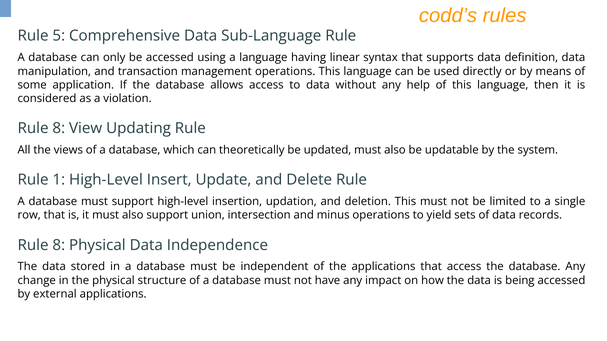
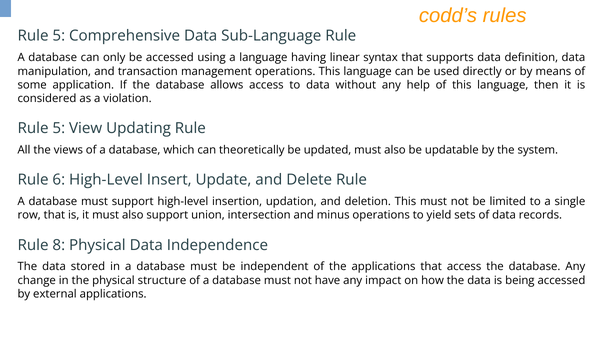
8: 8 -> 5 (59, 129)
1: 1 -> 6 (59, 180)
